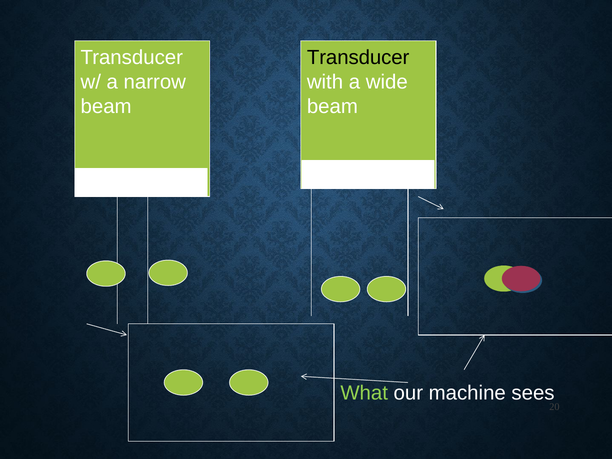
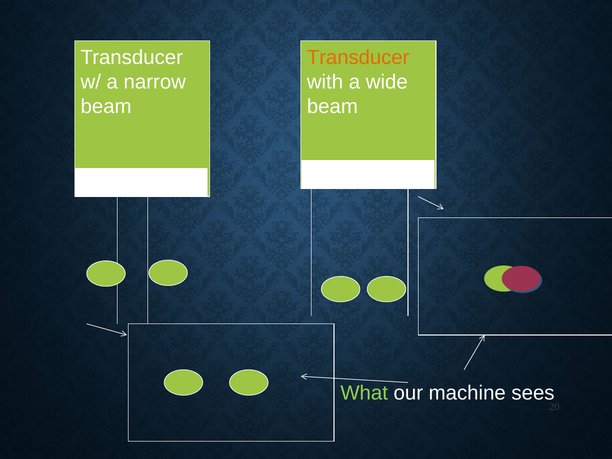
Transducer colour: black -> orange (358, 57)
